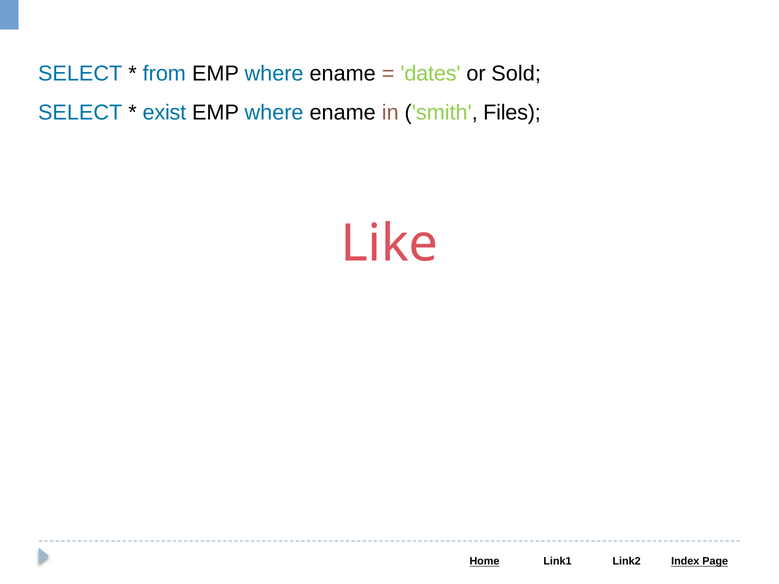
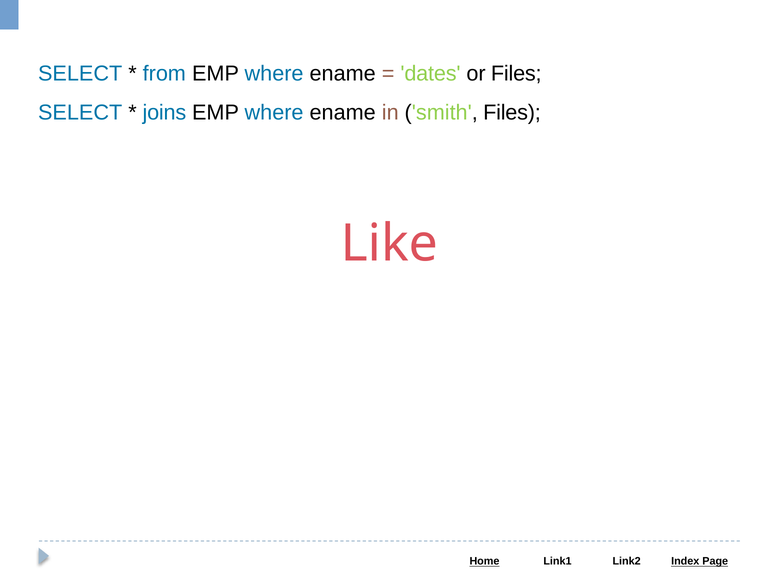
or Sold: Sold -> Files (516, 74)
exist: exist -> joins (164, 113)
